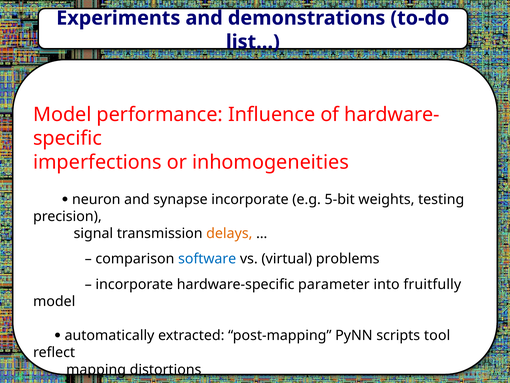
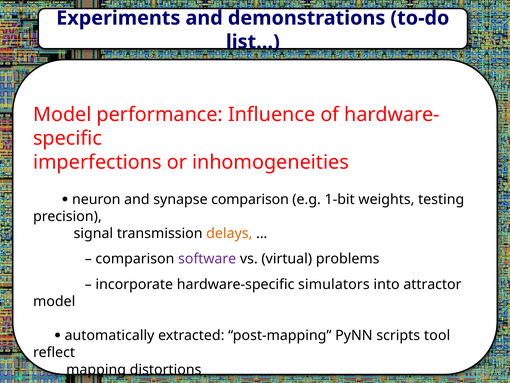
synapse incorporate: incorporate -> comparison (250, 199)
5-bit: 5-bit -> 1-bit (340, 199)
software colour: blue -> purple (207, 259)
parameter: parameter -> simulators (334, 284)
fruitfully: fruitfully -> attractor (432, 284)
